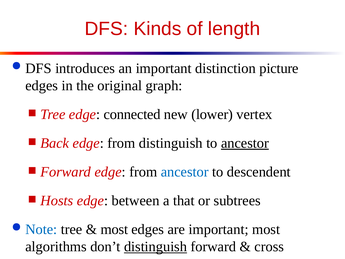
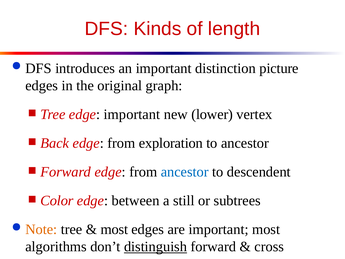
edge connected: connected -> important (132, 114)
from distinguish: distinguish -> exploration (171, 143)
ancestor underline: present -> none (245, 143)
Hosts: Hosts -> Color (57, 200)
that: that -> still (184, 200)
Note colour: blue -> orange (41, 229)
